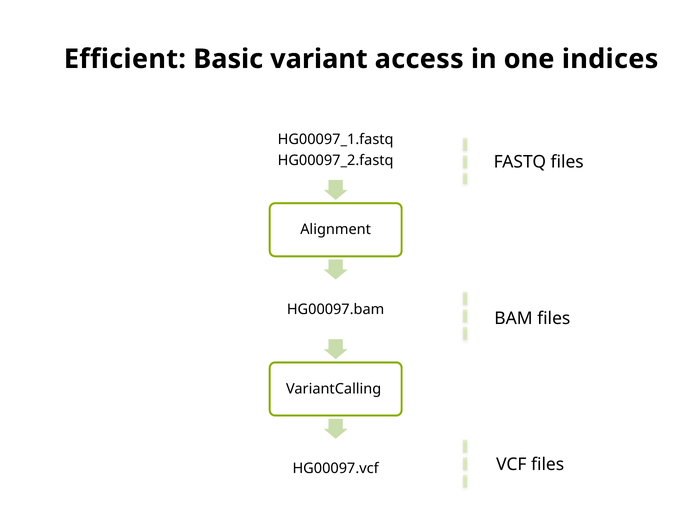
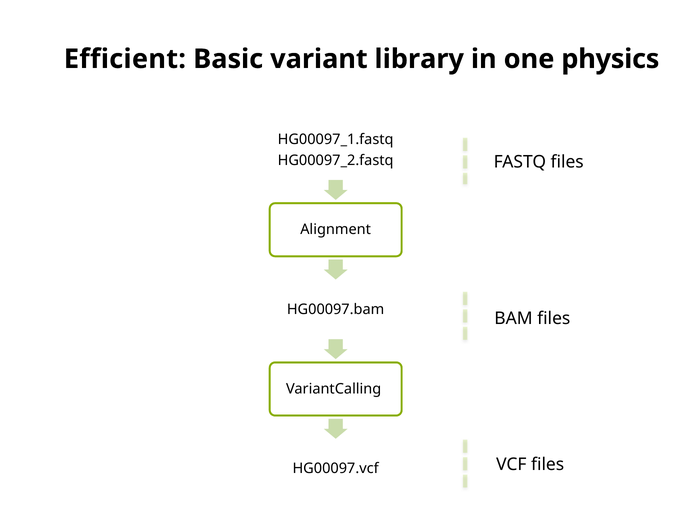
access: access -> library (419, 59)
indices: indices -> physics (610, 59)
